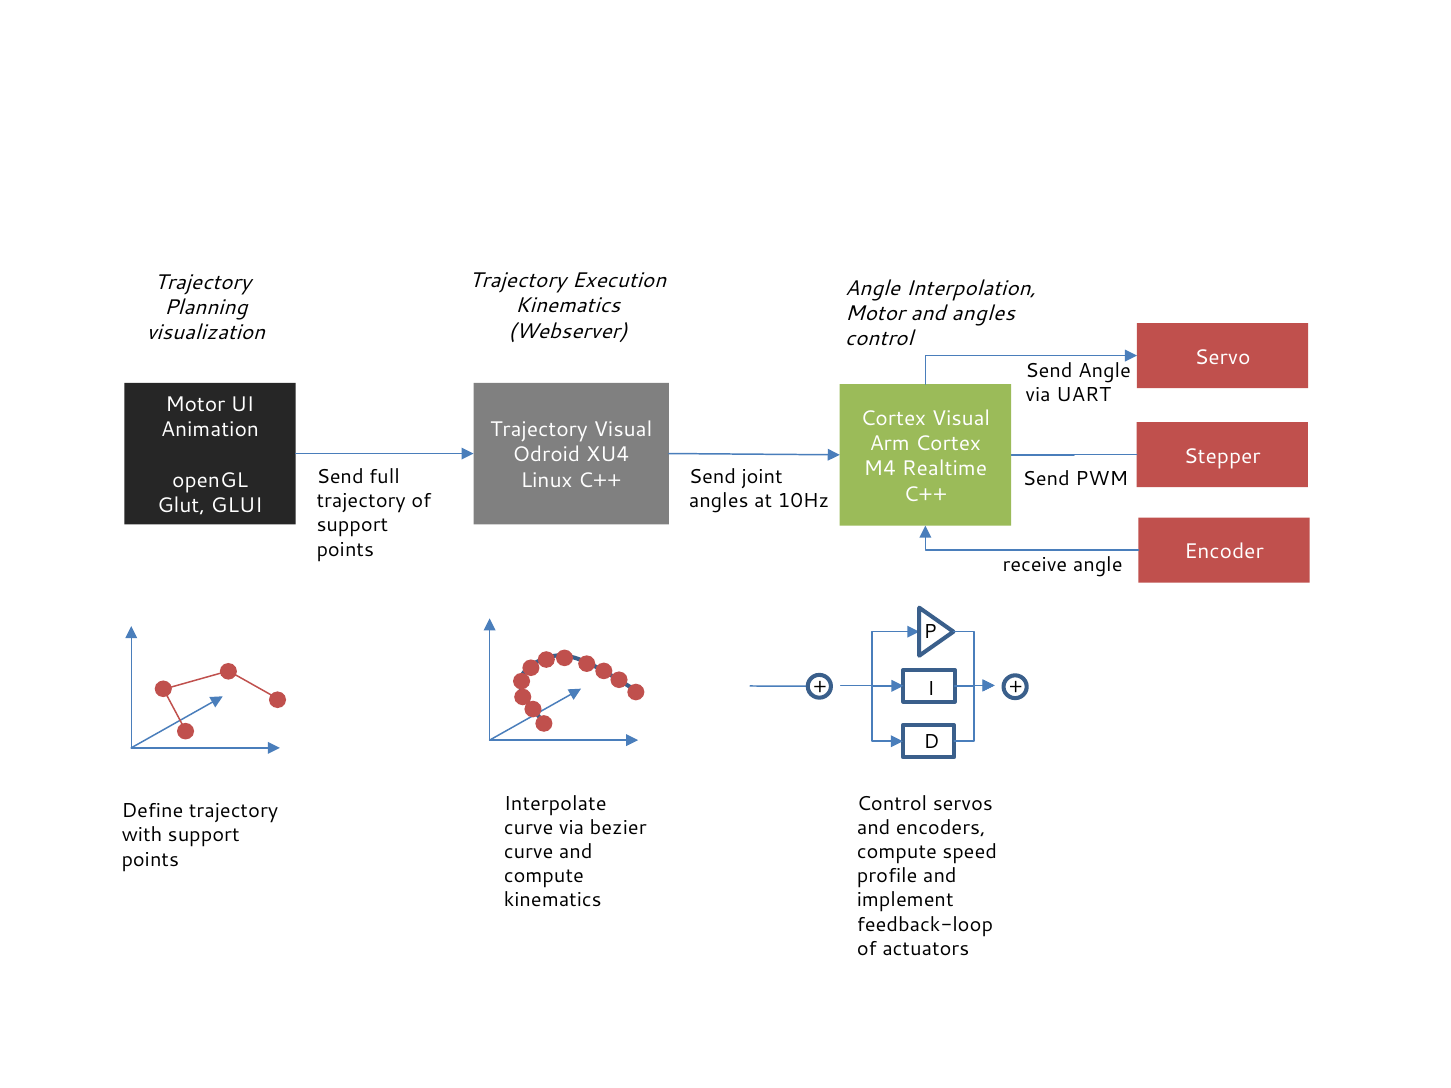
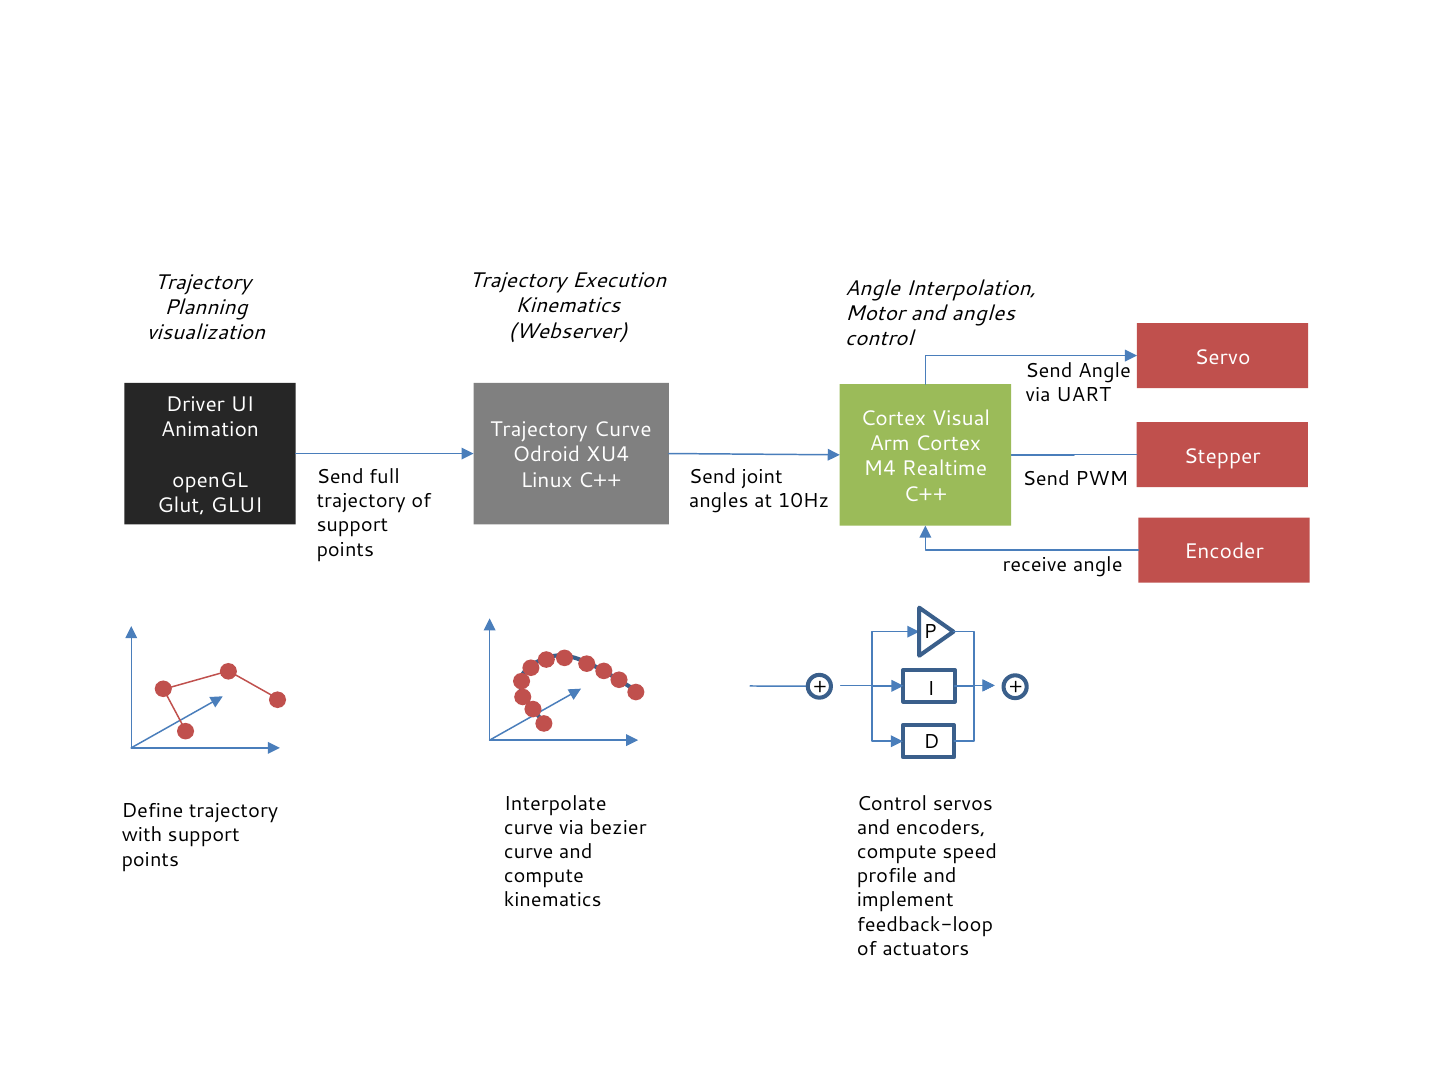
Motor: Motor -> Driver (195, 404)
Trajectory Visual: Visual -> Curve (623, 430)
